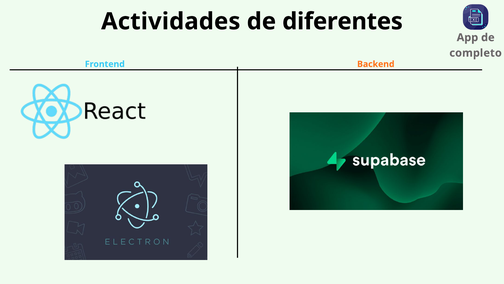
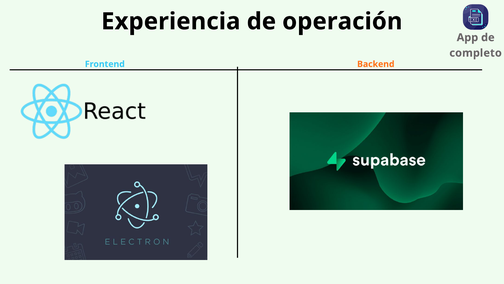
Actividades: Actividades -> Experiencia (171, 21)
diferentes: diferentes -> operación (342, 21)
